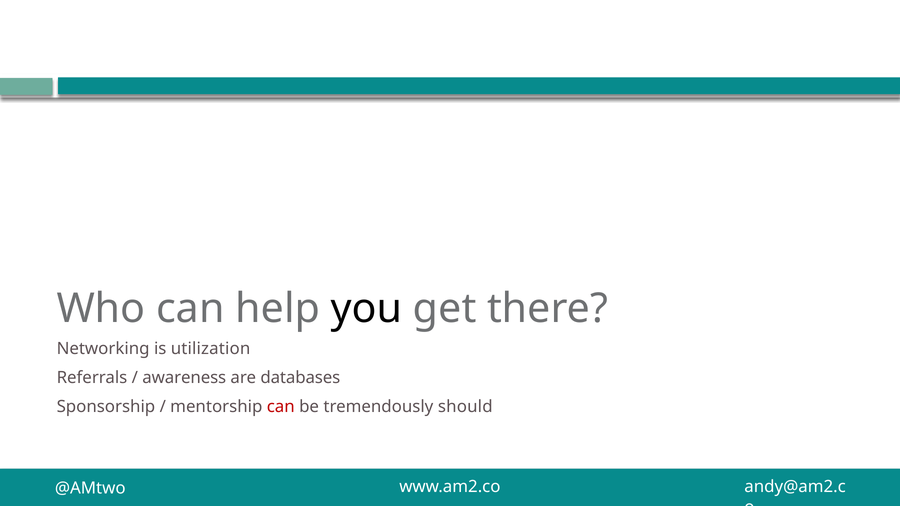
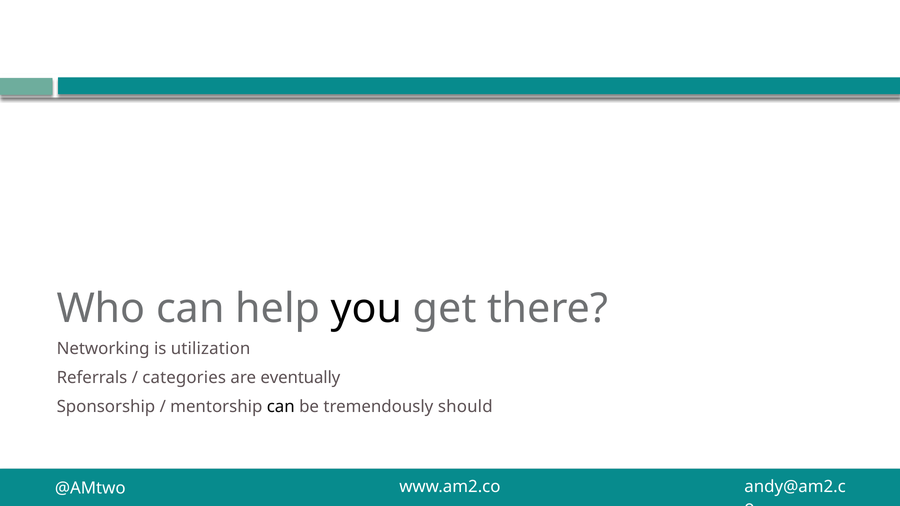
awareness: awareness -> categories (184, 378)
databases: databases -> eventually (300, 378)
can colour: red -> black (281, 407)
